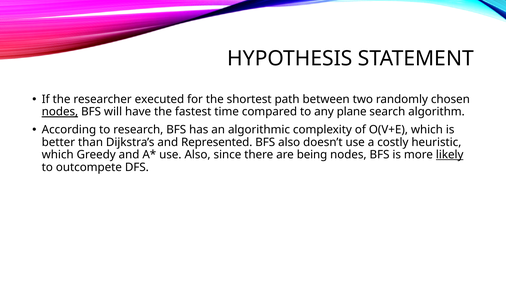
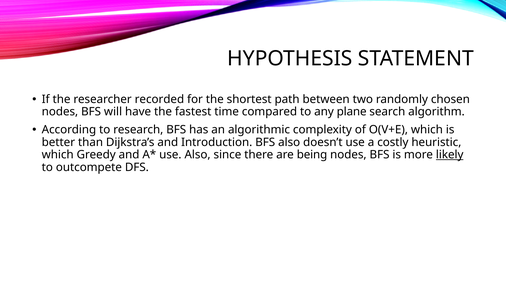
executed: executed -> recorded (159, 99)
nodes underline: present -> none (60, 112)
Represented: Represented -> Introduction (217, 142)
